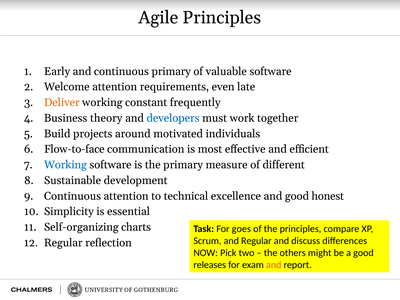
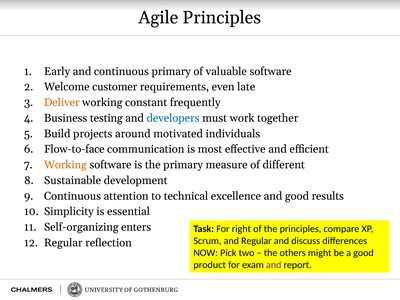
Welcome attention: attention -> customer (115, 87)
theory: theory -> testing (106, 118)
Working colour: blue -> orange (65, 165)
honest: honest -> results (328, 196)
charts: charts -> enters (136, 227)
goes: goes -> right (241, 229)
releases: releases -> product (210, 265)
and colour: orange -> purple (274, 265)
